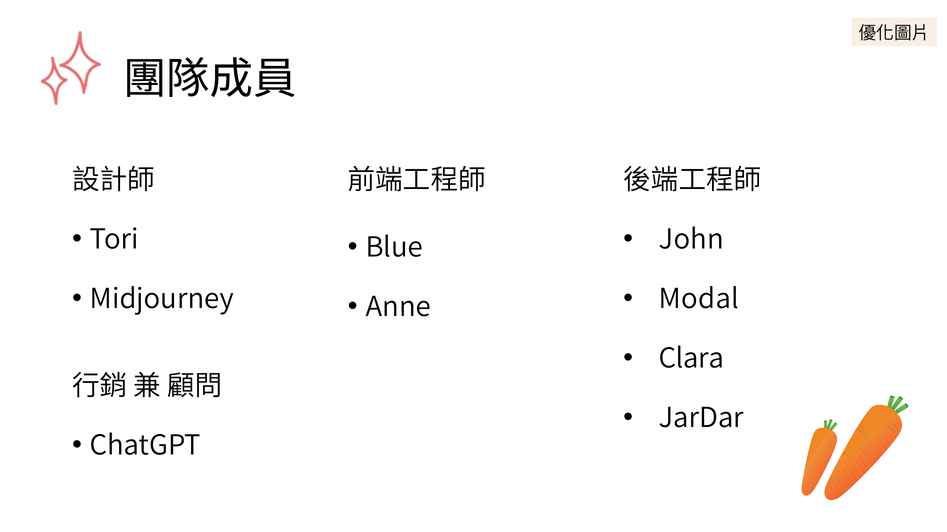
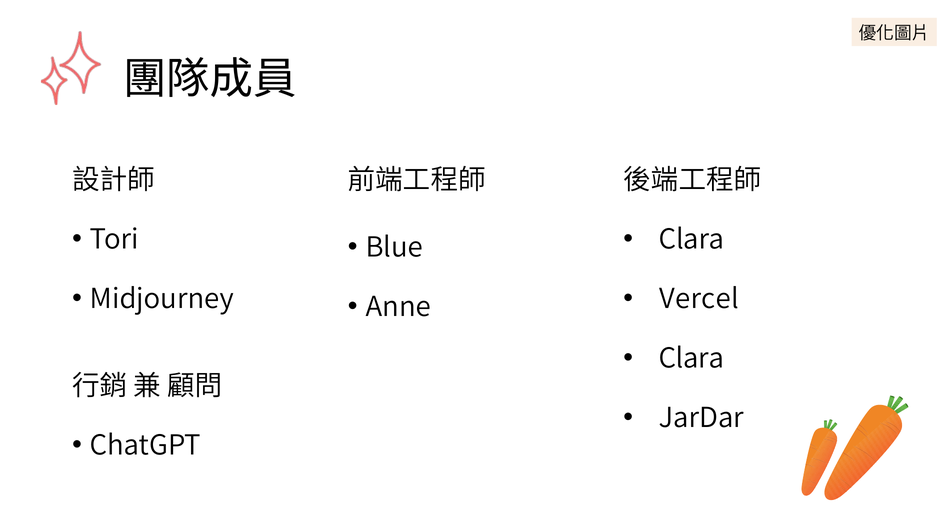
John: John -> Clara (692, 240)
Modal: Modal -> Vercel (699, 300)
